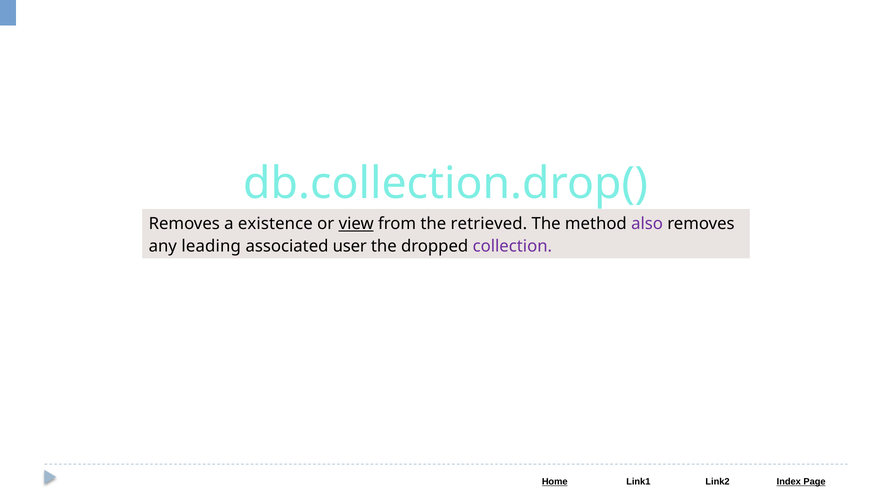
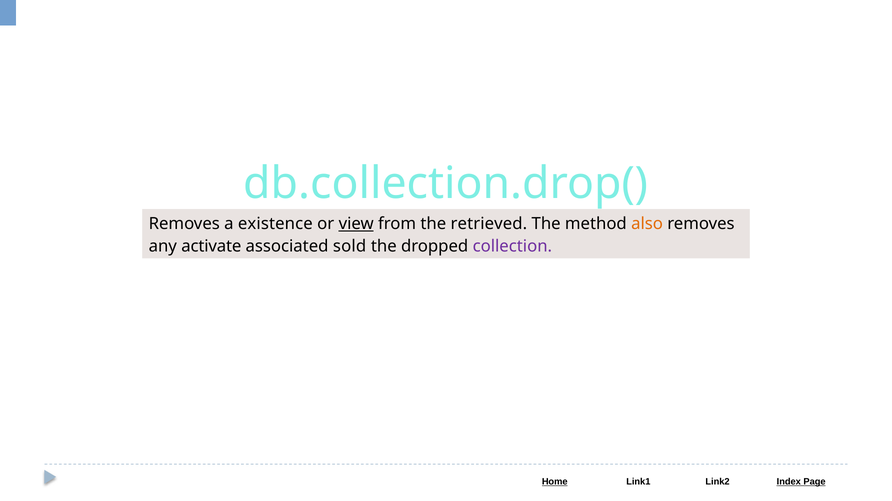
also colour: purple -> orange (647, 224)
leading: leading -> activate (211, 247)
user: user -> sold (350, 247)
